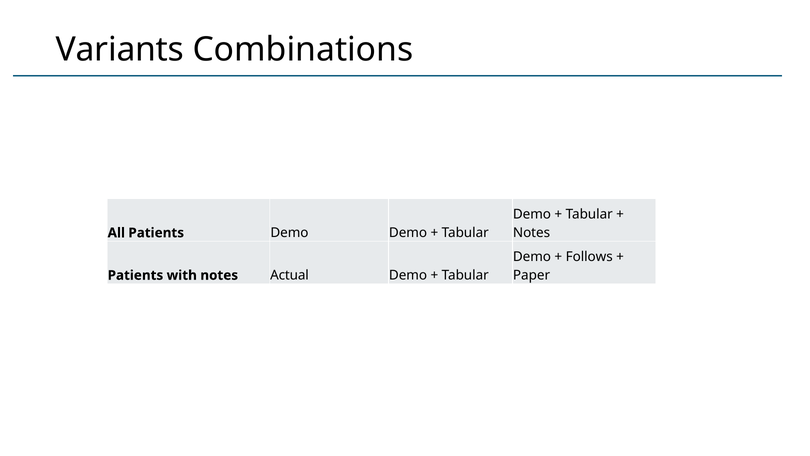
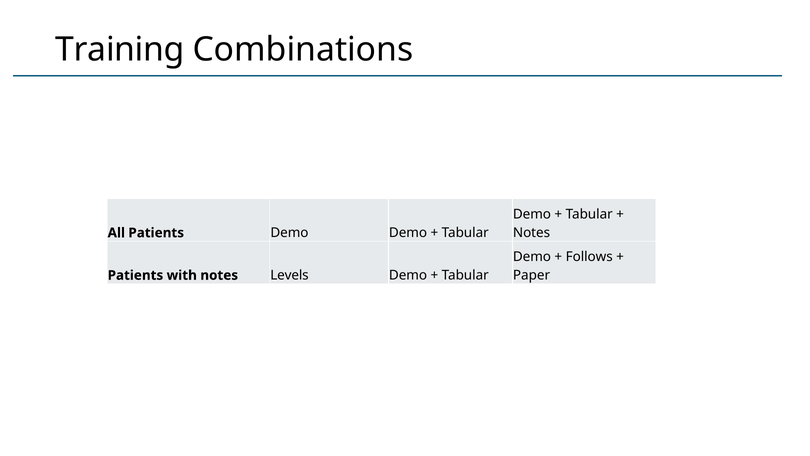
Variants: Variants -> Training (120, 50)
Actual: Actual -> Levels (290, 275)
